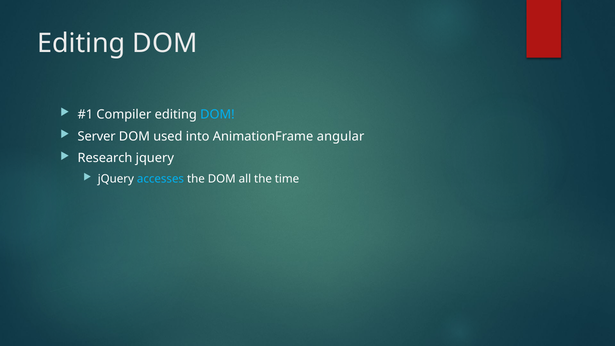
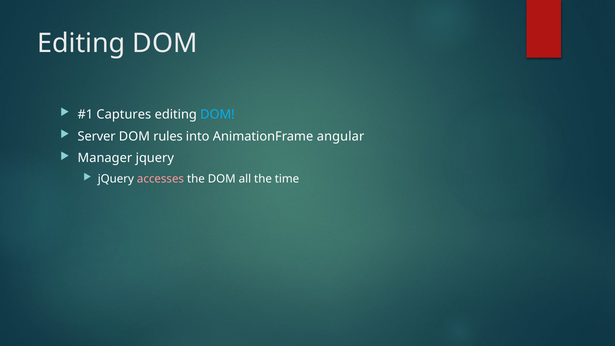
Compiler: Compiler -> Captures (124, 114)
used: used -> rules (168, 136)
Research: Research -> Manager (105, 158)
accesses colour: light blue -> pink (160, 179)
